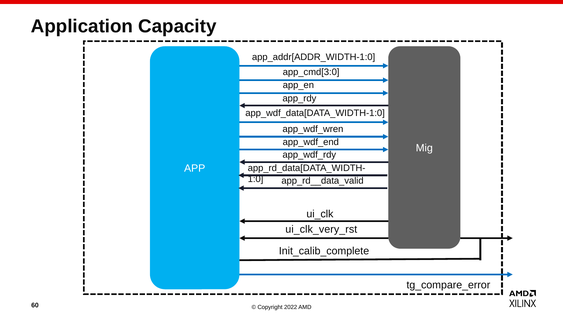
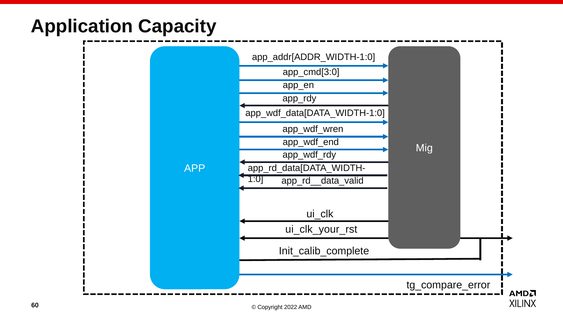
ui_clk_very_rst: ui_clk_very_rst -> ui_clk_your_rst (321, 229)
